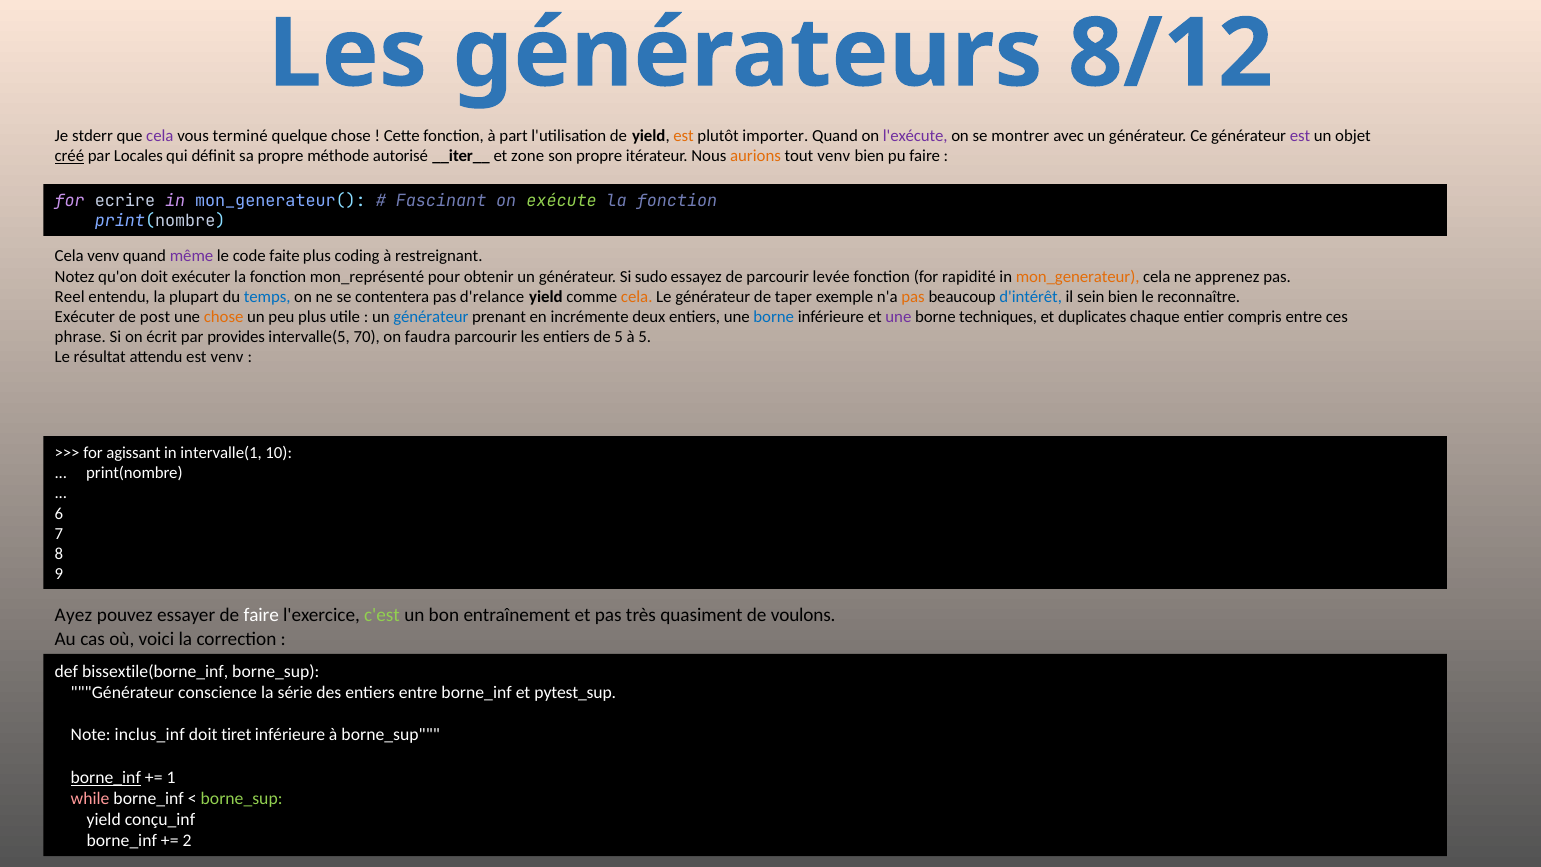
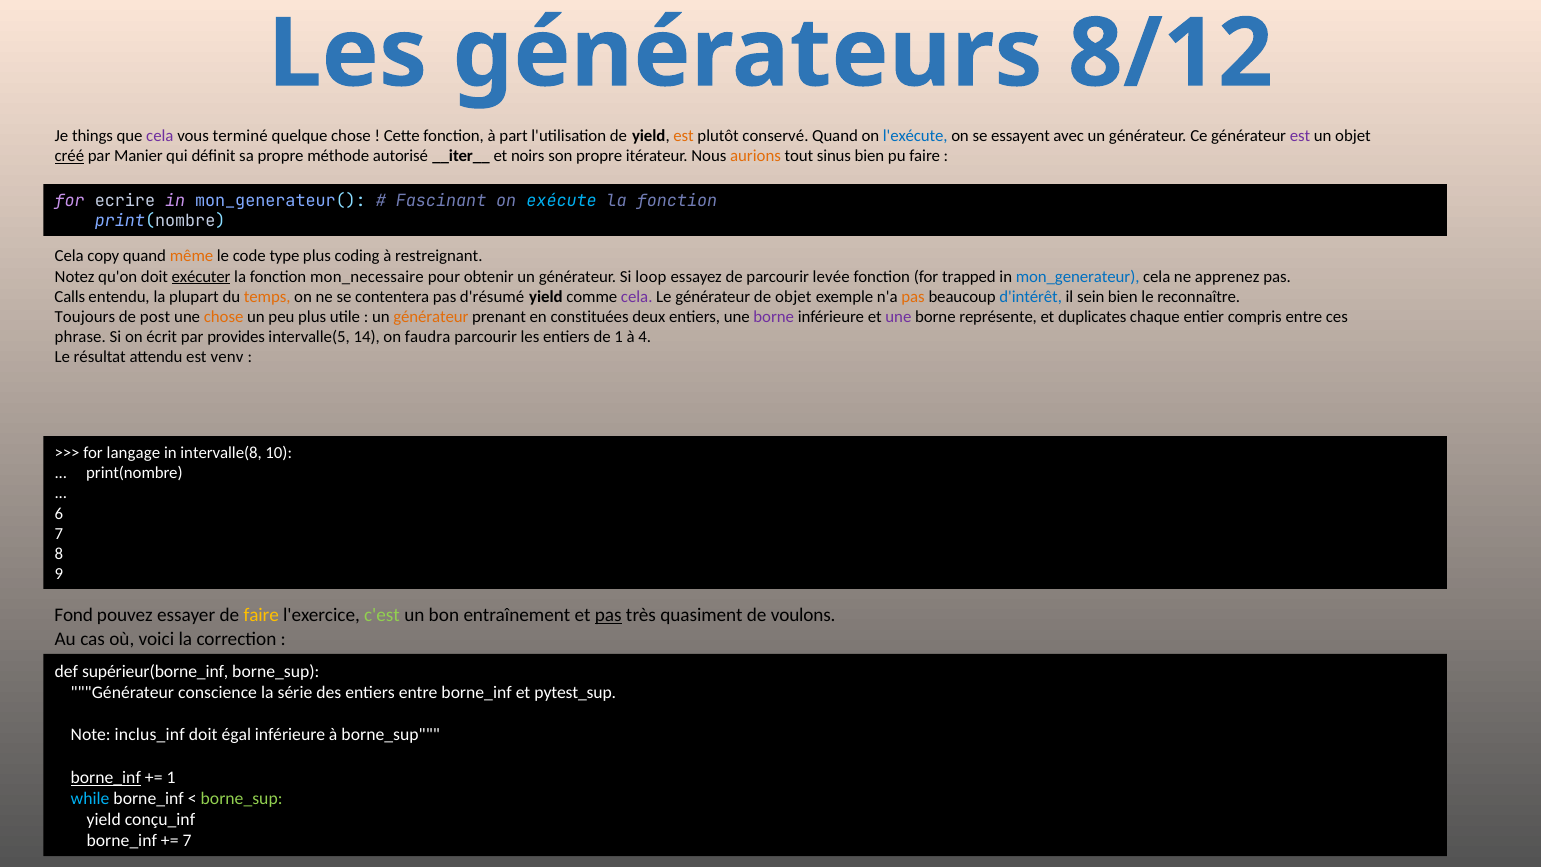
stderr: stderr -> things (93, 136)
importer: importer -> conservé (775, 136)
l'exécute colour: purple -> blue (915, 136)
montrer: montrer -> essayent (1021, 136)
Locales: Locales -> Manier (138, 156)
zone: zone -> noirs (528, 156)
tout venv: venv -> sinus (834, 156)
exécute colour: light green -> light blue (562, 201)
Cela venv: venv -> copy (103, 256)
même colour: purple -> orange (192, 256)
faite: faite -> type (284, 256)
exécuter underline: none -> present (201, 276)
mon_représenté: mon_représenté -> mon_necessaire (367, 276)
sudo: sudo -> loop (651, 276)
rapidité: rapidité -> trapped (969, 276)
mon_generateur colour: orange -> blue (1078, 276)
Reel: Reel -> Calls (70, 297)
temps colour: blue -> orange (267, 297)
d'relance: d'relance -> d'résumé (492, 297)
cela colour: orange -> purple (637, 297)
de taper: taper -> objet (793, 297)
Exécuter: Exécuter -> Toujours (85, 317)
générateur colour: blue -> orange (431, 317)
incrémente: incrémente -> constituées (590, 317)
borne colour: blue -> purple (774, 317)
techniques: techniques -> représente (998, 317)
70: 70 -> 14 (367, 337)
de 5: 5 -> 1 (619, 337)
à 5: 5 -> 4 (645, 337)
agissant: agissant -> langage (133, 453)
intervalle(1: intervalle(1 -> intervalle(8 (221, 453)
Ayez: Ayez -> Fond (74, 615)
faire colour: white -> yellow (261, 615)
pas underline: none -> present (608, 615)
bissextile(borne_inf: bissextile(borne_inf -> supérieur(borne_inf (155, 671)
tiret: tiret -> égal (236, 735)
while colour: pink -> light blue (90, 799)
2: 2 -> 7 (187, 841)
